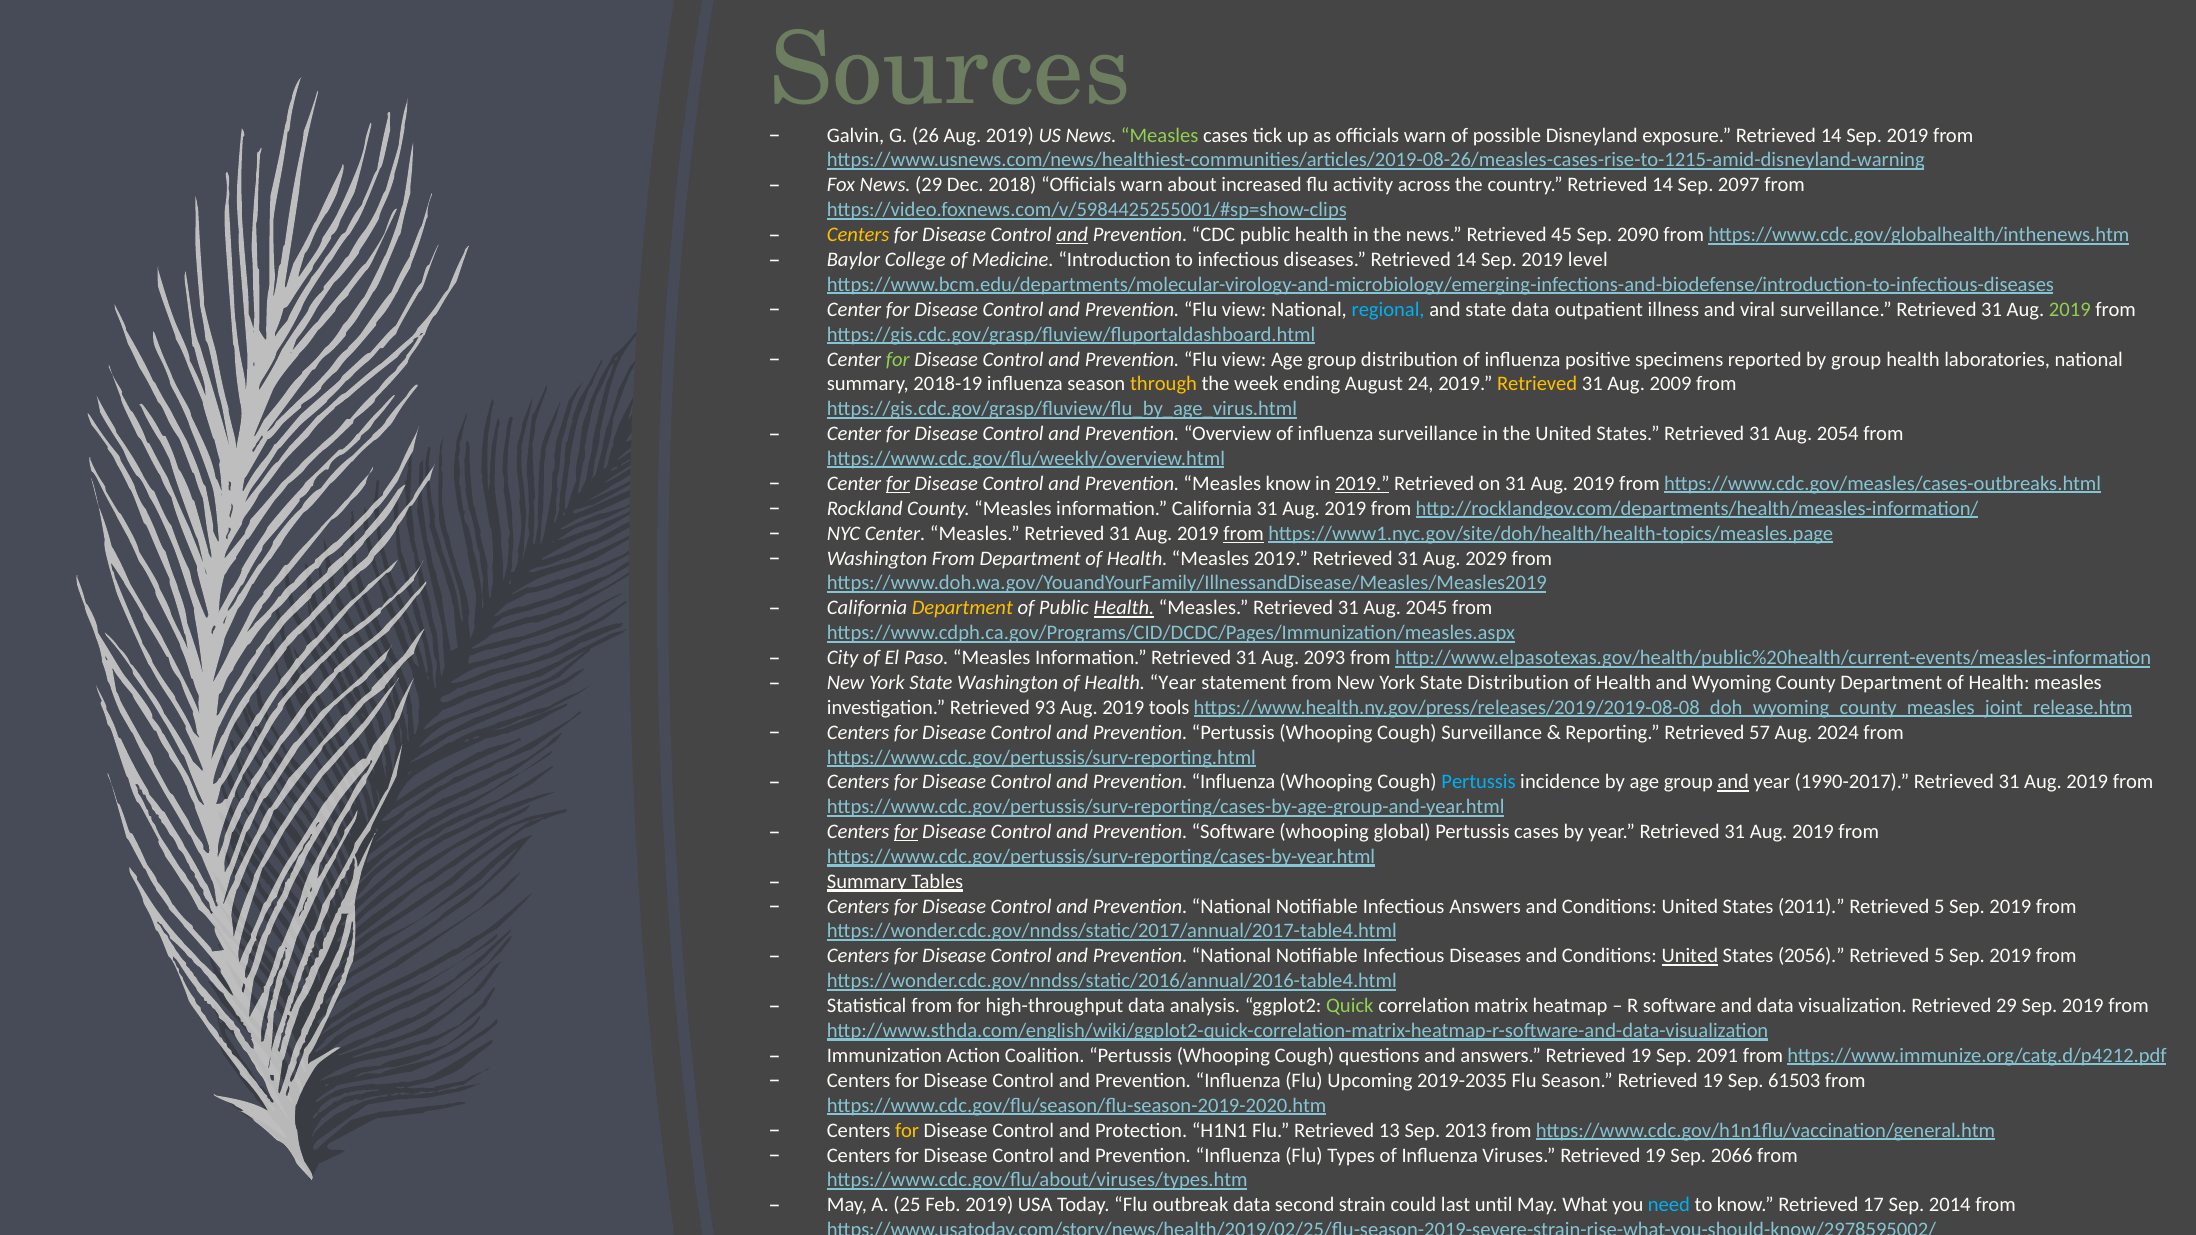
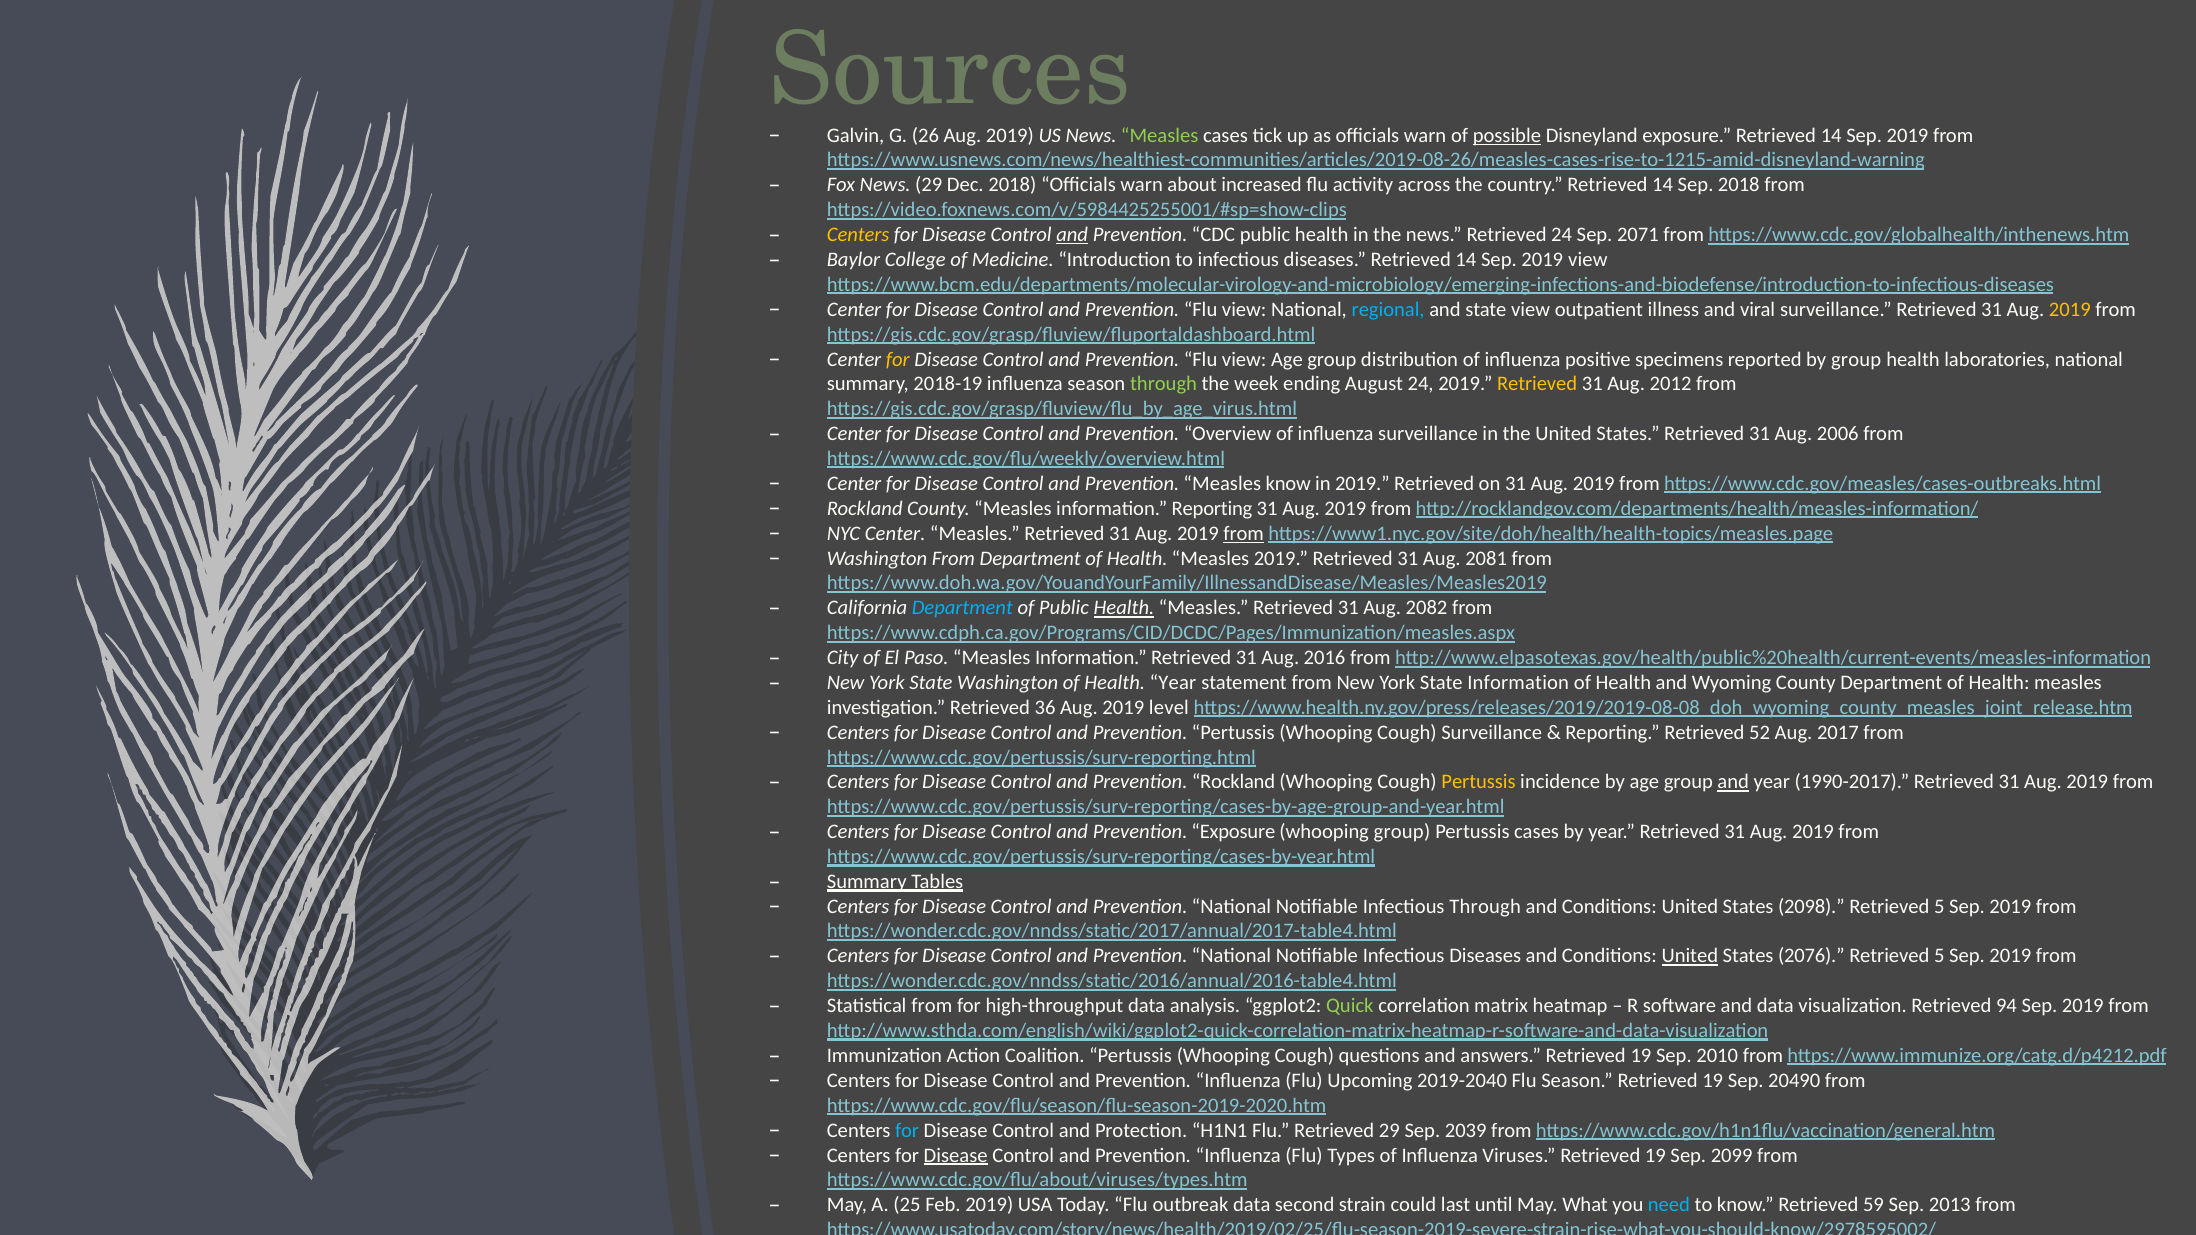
possible underline: none -> present (1507, 135)
Sep 2097: 2097 -> 2018 (1739, 185)
Retrieved 45: 45 -> 24 (1562, 235)
2090: 2090 -> 2071 (1638, 235)
2019 level: level -> view (1588, 260)
state data: data -> view (1531, 310)
2019 colour: light green -> yellow (2070, 310)
for colour: light green -> yellow (898, 359)
through colour: yellow -> light green (1164, 384)
2009: 2009 -> 2012 (1671, 384)
2054: 2054 -> 2006 (1838, 434)
for underline: present -> none (898, 484)
2019 underline: present -> none (1362, 484)
information California: California -> Reporting (1212, 508)
2029: 2029 -> 2081 (1486, 558)
Department colour: yellow -> light blue (962, 608)
2045: 2045 -> 2082 (1427, 608)
2093: 2093 -> 2016 (1325, 658)
State Distribution: Distribution -> Information (1518, 683)
93: 93 -> 36 (1045, 708)
tools: tools -> level (1169, 708)
57: 57 -> 52 (1760, 733)
2024: 2024 -> 2017 (1838, 733)
Influenza: Influenza -> Rockland (1233, 782)
Pertussis colour: light blue -> yellow (1479, 782)
for underline: present -> none (906, 832)
Prevention Software: Software -> Exposure (1233, 832)
whooping global: global -> group (1402, 832)
Infectious Answers: Answers -> Through (1485, 907)
2011: 2011 -> 2098 (1811, 907)
2056: 2056 -> 2076 (1811, 956)
Retrieved 29: 29 -> 94 (2006, 1006)
2091: 2091 -> 2010 (1717, 1056)
2019-2035: 2019-2035 -> 2019-2040 (1462, 1081)
61503: 61503 -> 20490 (1794, 1081)
for colour: yellow -> light blue (907, 1130)
Retrieved 13: 13 -> 29 (1389, 1130)
2013: 2013 -> 2039 (1466, 1130)
Disease underline: none -> present (956, 1155)
2066: 2066 -> 2099 (1732, 1155)
17: 17 -> 59 (1873, 1205)
2014: 2014 -> 2013 (1950, 1205)
